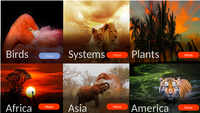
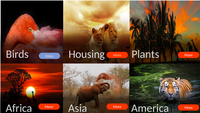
Systems: Systems -> Housing (87, 54)
